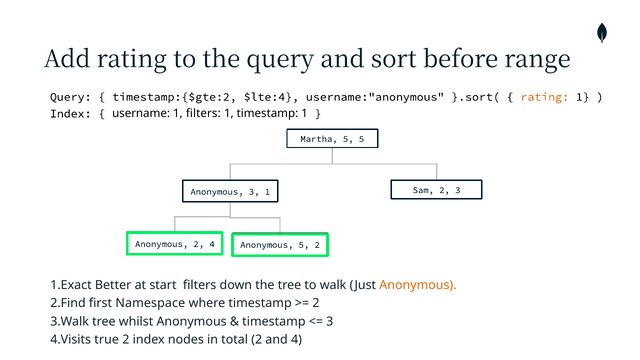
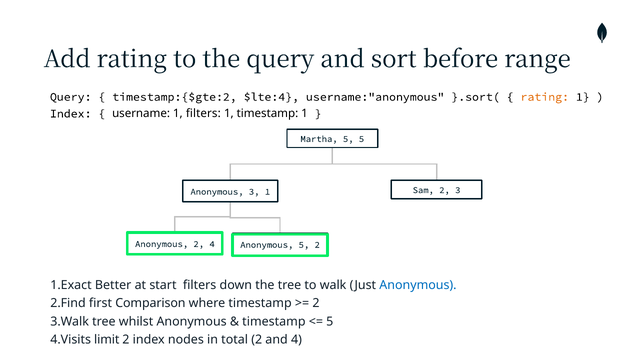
Anonymous colour: orange -> blue (418, 285)
Namespace: Namespace -> Comparison (150, 303)
3: 3 -> 5 (330, 322)
true: true -> limit (107, 340)
